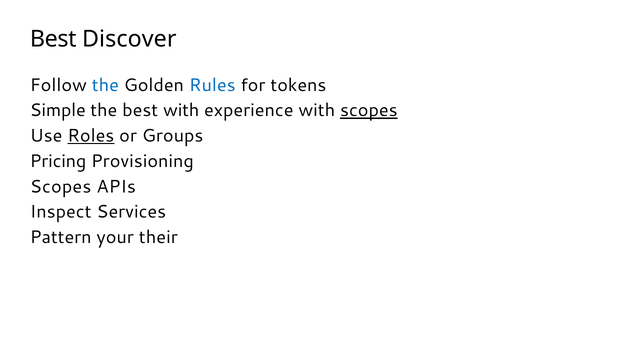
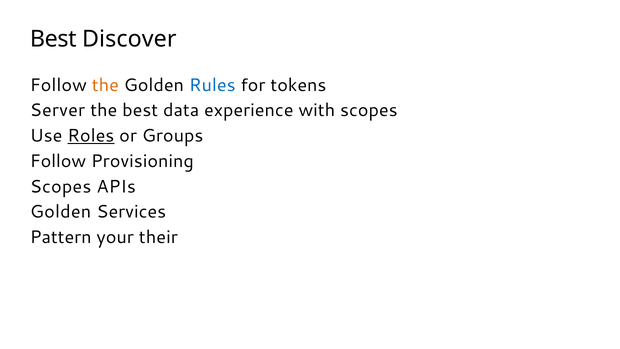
the colour: blue -> orange (105, 85)
Simple: Simple -> Server (58, 110)
best with: with -> data (181, 110)
scopes underline: present -> none (369, 110)
Pricing: Pricing -> Follow (58, 161)
Inspect: Inspect -> Golden (61, 212)
